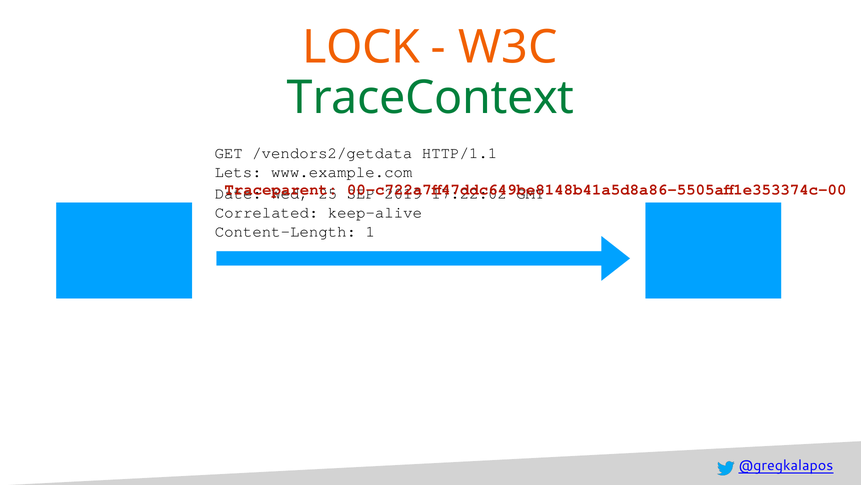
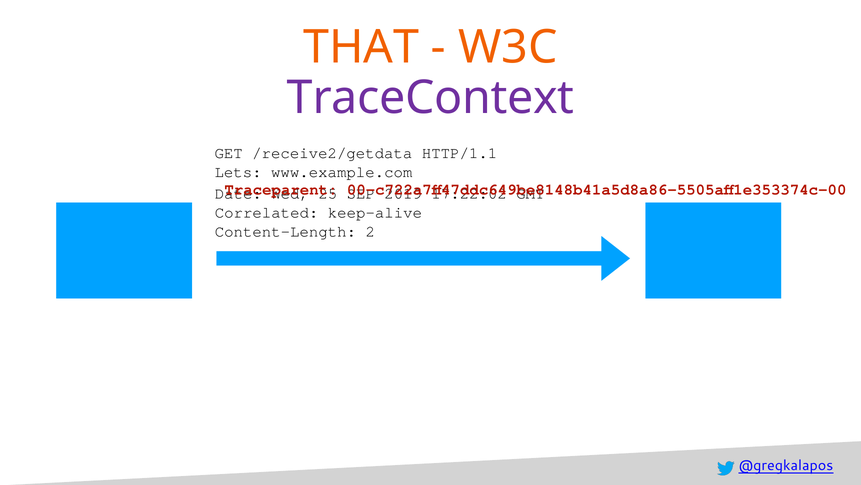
LOCK: LOCK -> THAT (361, 47)
TraceContext colour: green -> purple (431, 97)
/vendors2/getdata: /vendors2/getdata -> /receive2/getdata (332, 153)
1: 1 -> 2 (370, 231)
